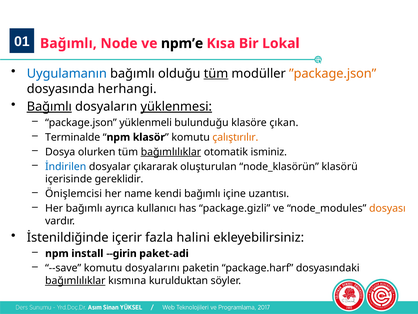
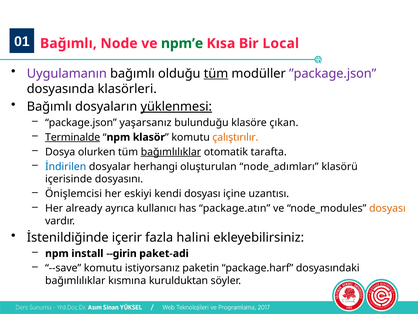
npm’e colour: black -> green (182, 43)
Lokal: Lokal -> Local (281, 43)
Uygulamanın colour: blue -> purple (67, 73)
”package.json colour: orange -> purple (333, 73)
herhangi: herhangi -> klasörleri (127, 89)
Bağımlı underline: present -> none (49, 107)
yüklenmeli: yüklenmeli -> yaşarsanız (146, 122)
Terminalde underline: none -> present (73, 137)
isminiz: isminiz -> tarafta (269, 152)
çıkararak: çıkararak -> herhangi (156, 166)
node_klasörün: node_klasörün -> node_adımları (279, 166)
gereklidir: gereklidir -> dosyasını (119, 179)
name: name -> eskiyi (138, 193)
kendi bağımlı: bağımlı -> dosyası (202, 193)
Her bağımlı: bağımlı -> already (84, 208)
package.gizli: package.gizli -> package.atın (235, 208)
dosyalarını: dosyalarını -> istiyorsanız (152, 268)
bağımlılıklar underline: present -> none (75, 280)
